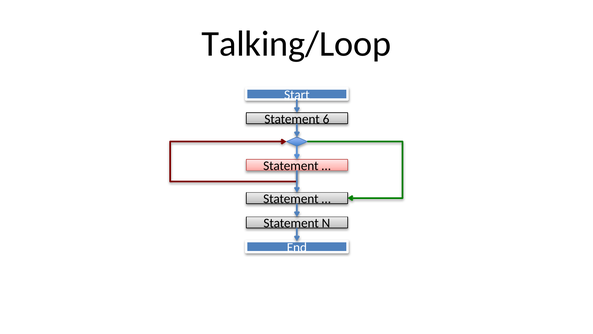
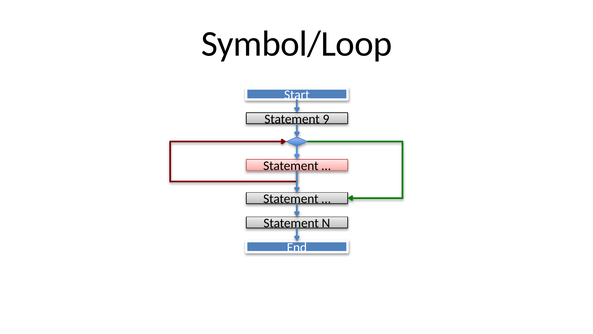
Talking/Loop: Talking/Loop -> Symbol/Loop (297, 44)
6: 6 -> 9 (326, 119)
